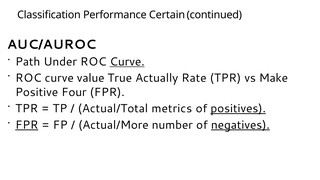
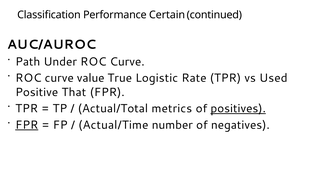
Curve underline: present -> none (127, 62)
Actually: Actually -> Logistic (157, 78)
Make: Make -> Used (273, 78)
Four: Four -> That (74, 92)
Actual/More: Actual/More -> Actual/Time (113, 125)
negatives underline: present -> none (240, 125)
